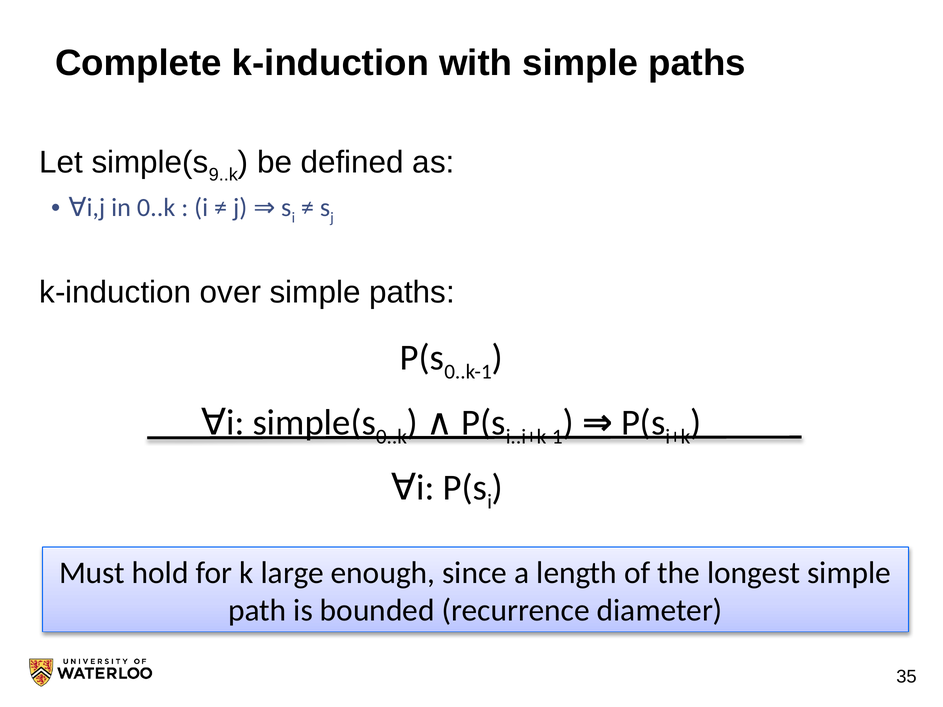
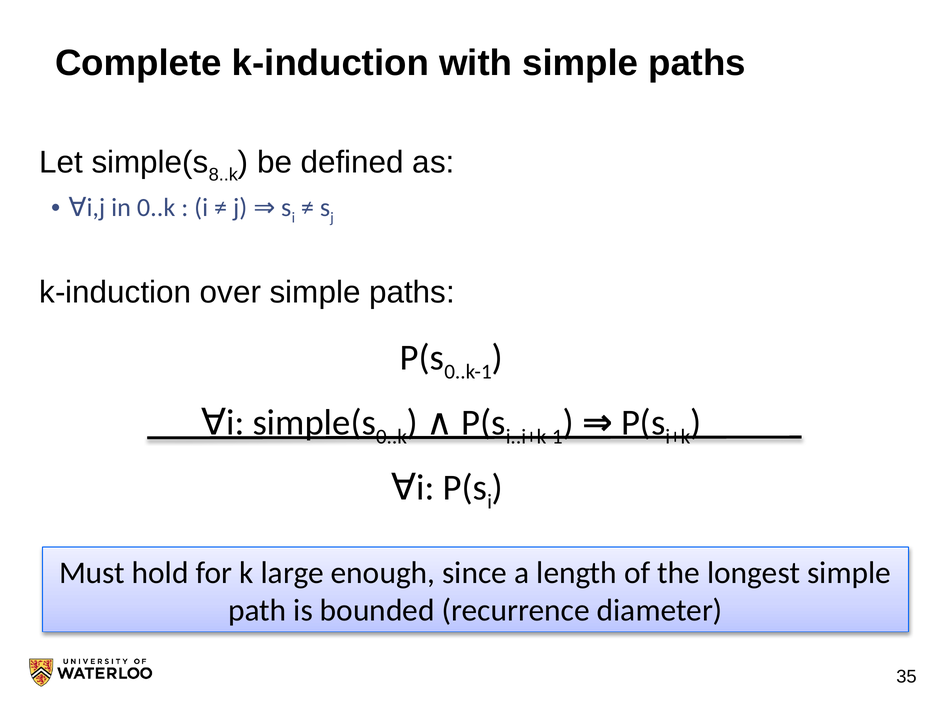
9..k: 9..k -> 8..k (223, 175)
